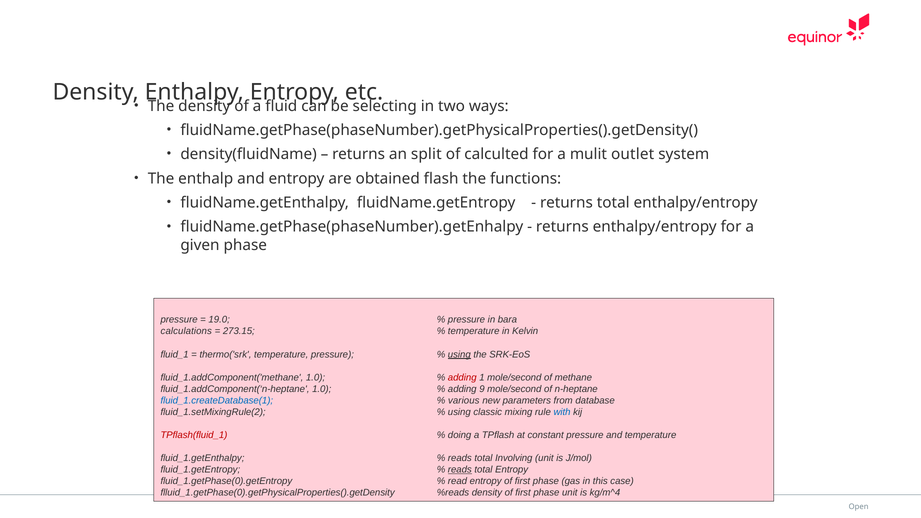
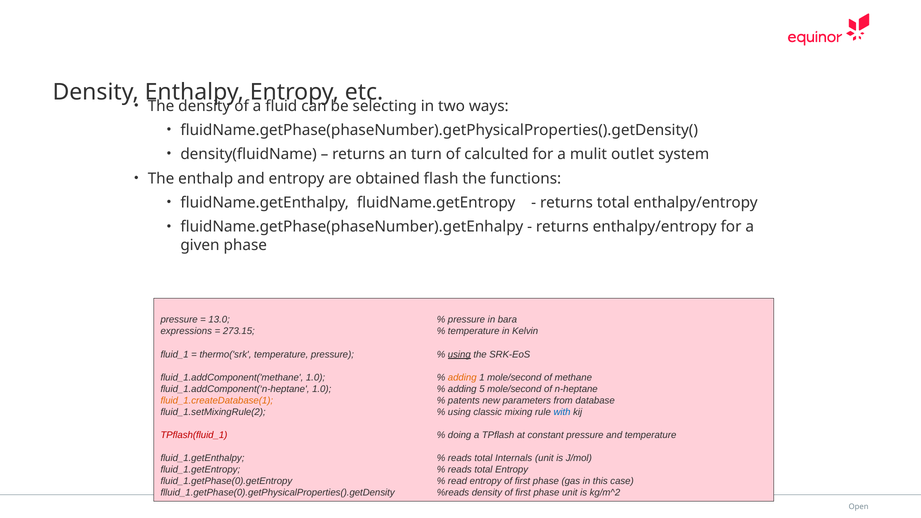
split: split -> turn (426, 154)
19.0: 19.0 -> 13.0 (219, 320)
calculations: calculations -> expressions (186, 331)
adding colour: red -> orange (462, 377)
9: 9 -> 5 (482, 389)
fluid_1.createDatabase(1 colour: blue -> orange (217, 401)
various: various -> patents (464, 401)
Involving: Involving -> Internals (514, 458)
reads underline: present -> none (460, 470)
kg/m^4: kg/m^4 -> kg/m^2 (605, 493)
